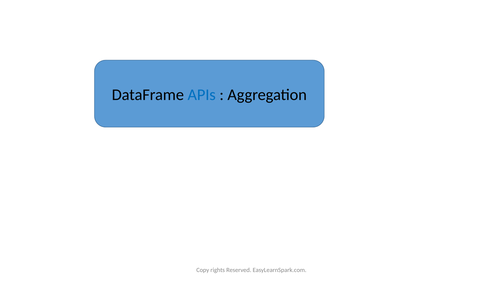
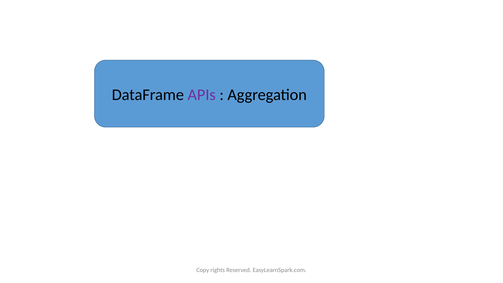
APIs colour: blue -> purple (202, 95)
